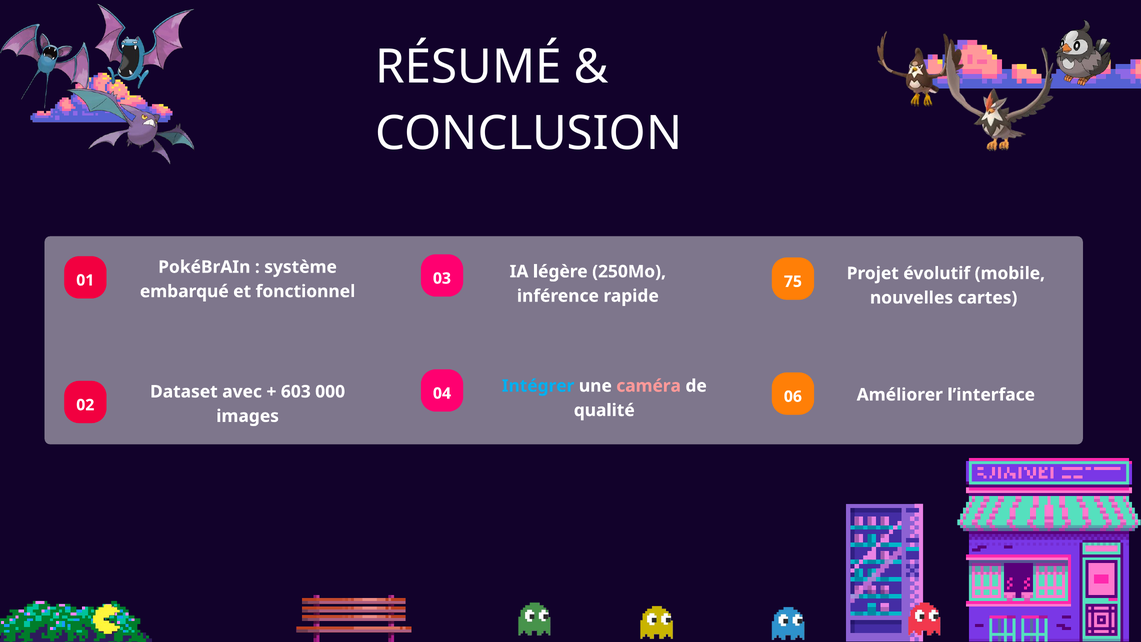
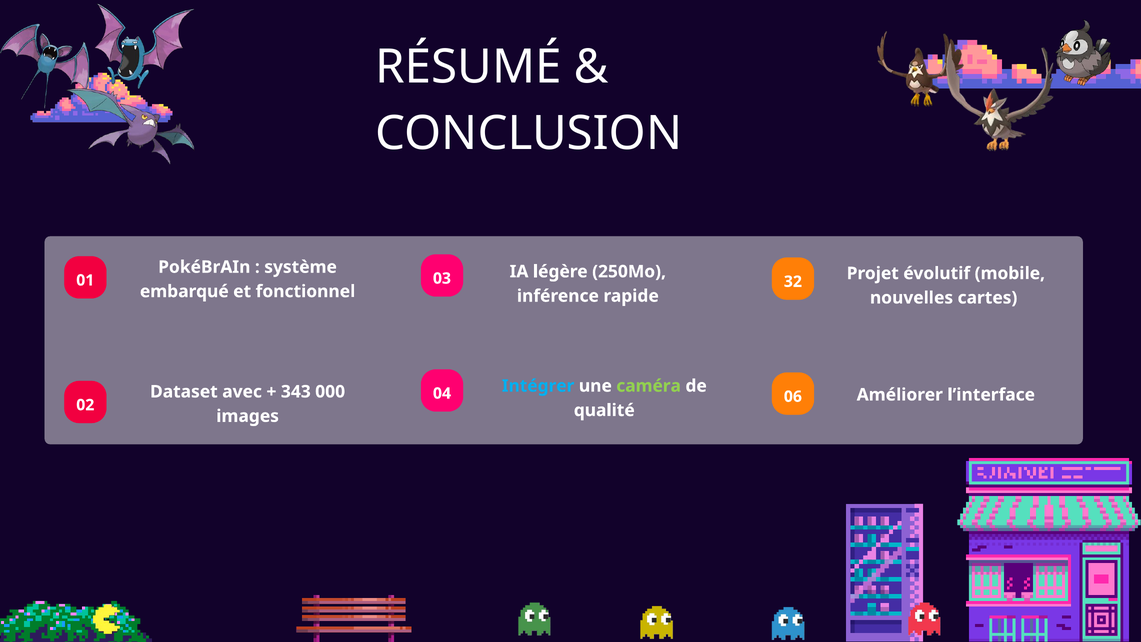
75: 75 -> 32 (793, 282)
603: 603 -> 343 (296, 392)
caméra colour: pink -> light green (649, 386)
